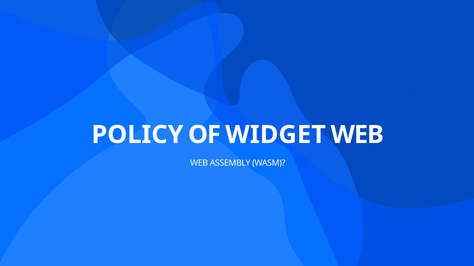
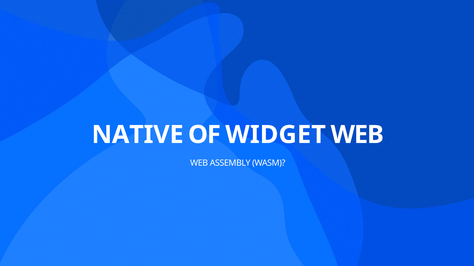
POLICY: POLICY -> NATIVE (138, 135)
